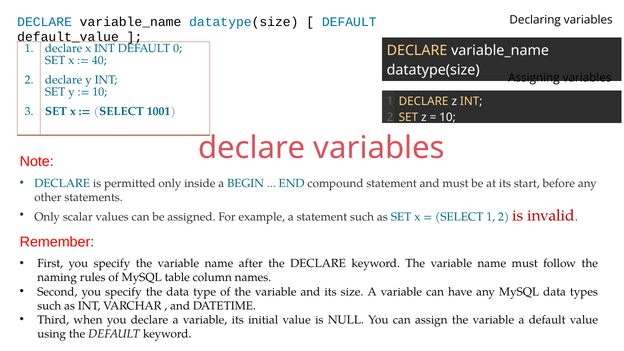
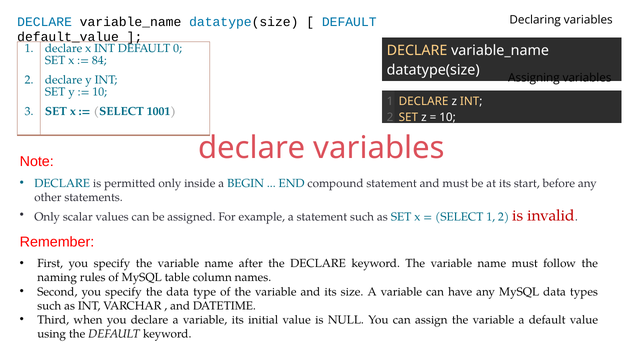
40: 40 -> 84 (99, 60)
